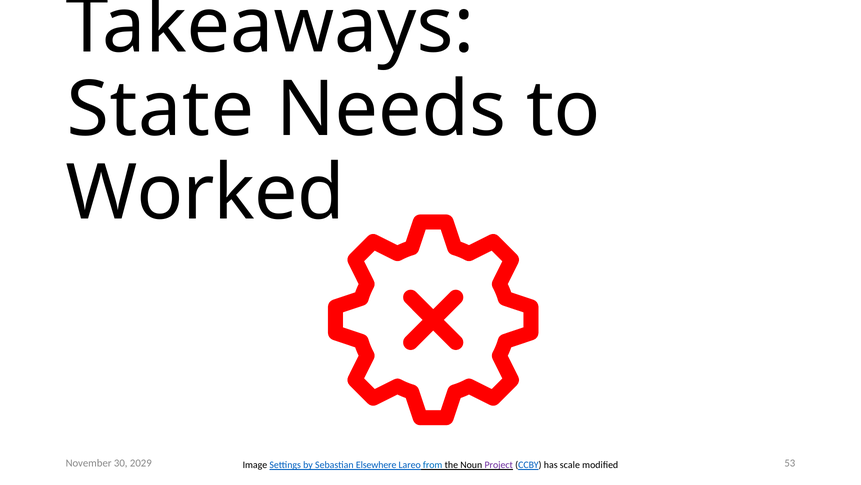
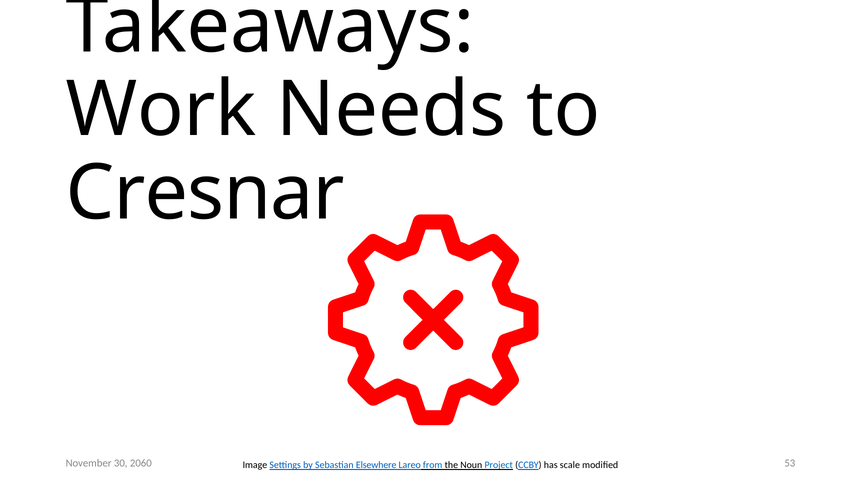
State: State -> Work (161, 110)
Worked: Worked -> Cresnar (205, 193)
2029: 2029 -> 2060 (141, 463)
Project colour: purple -> blue (499, 465)
